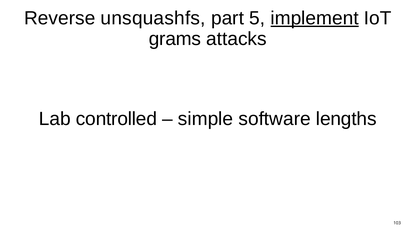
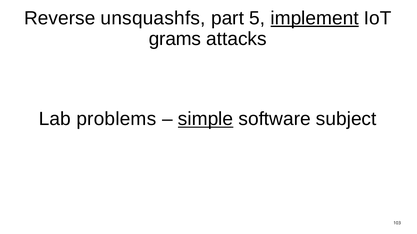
controlled: controlled -> problems (116, 119)
simple underline: none -> present (206, 119)
lengths: lengths -> subject (346, 119)
